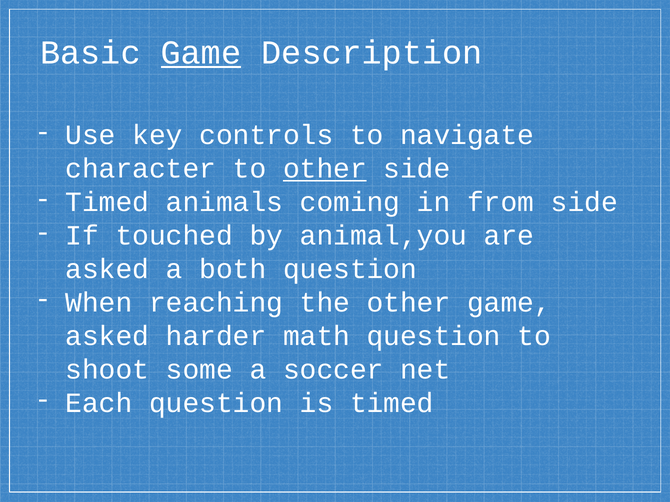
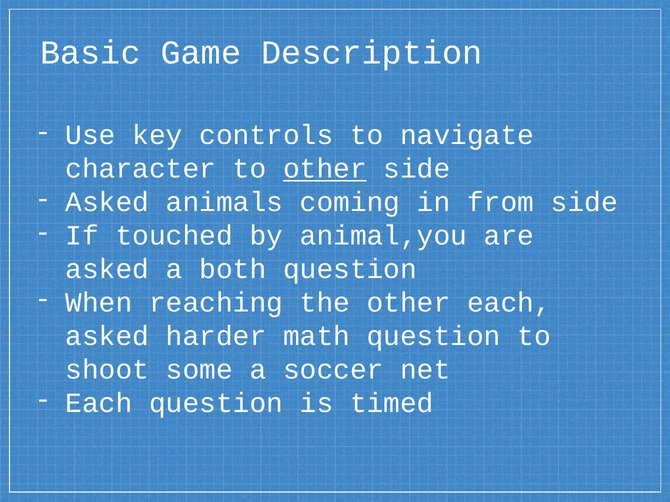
Game underline: present -> none (201, 53)
Timed: Timed -> Asked (107, 202)
other game: game -> each (509, 303)
